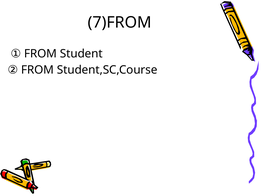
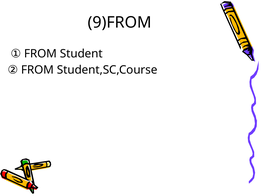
7)FROM: 7)FROM -> 9)FROM (120, 22)
